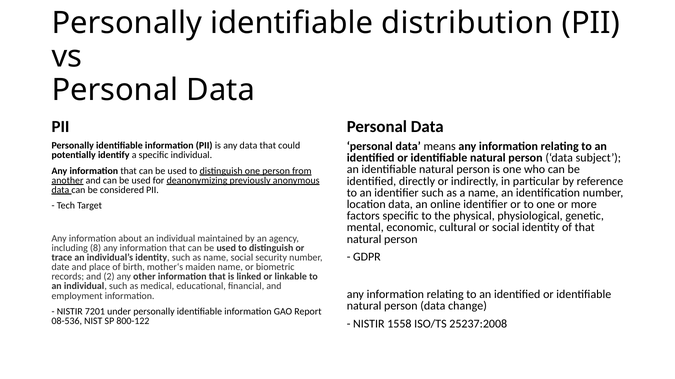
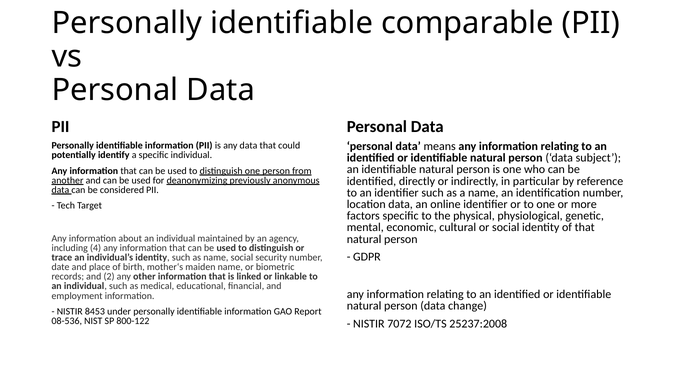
distribution: distribution -> comparable (467, 23)
8: 8 -> 4 (96, 248)
7201: 7201 -> 8453 (95, 312)
1558: 1558 -> 7072 (399, 324)
